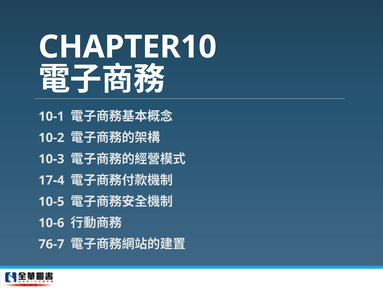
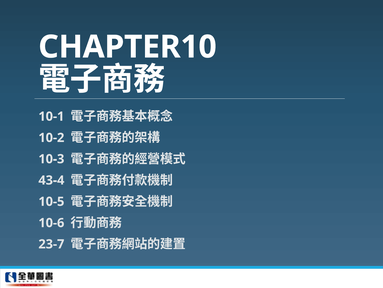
17-4: 17-4 -> 43-4 (51, 180)
76-7: 76-7 -> 23-7 (51, 244)
